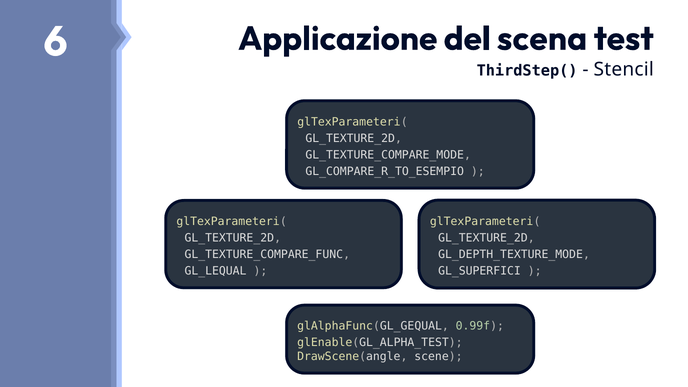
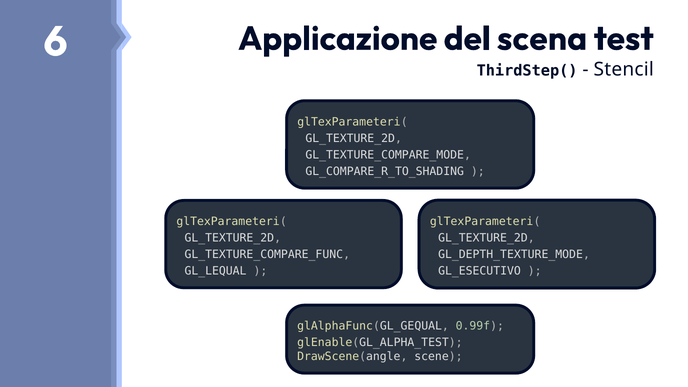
GL_COMPARE_R_TO_ESEMPIO: GL_COMPARE_R_TO_ESEMPIO -> GL_COMPARE_R_TO_SHADING (385, 171)
GL_SUPERFICI: GL_SUPERFICI -> GL_ESECUTIVO (479, 271)
